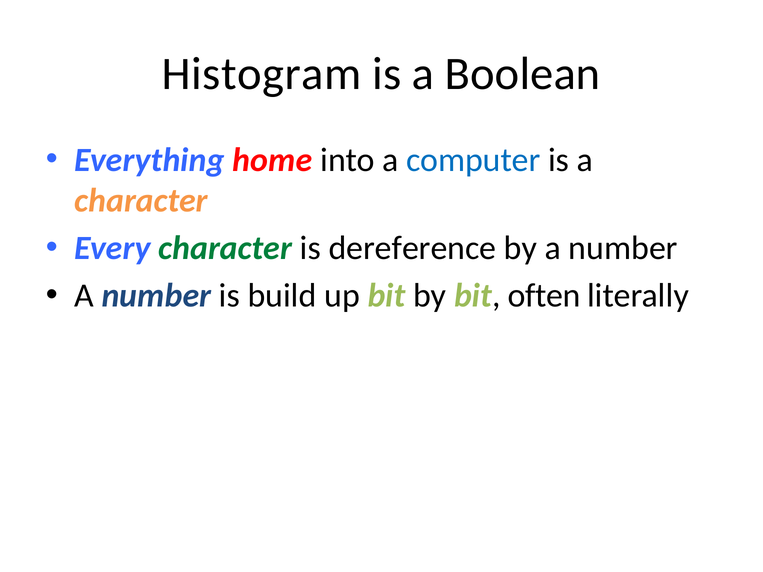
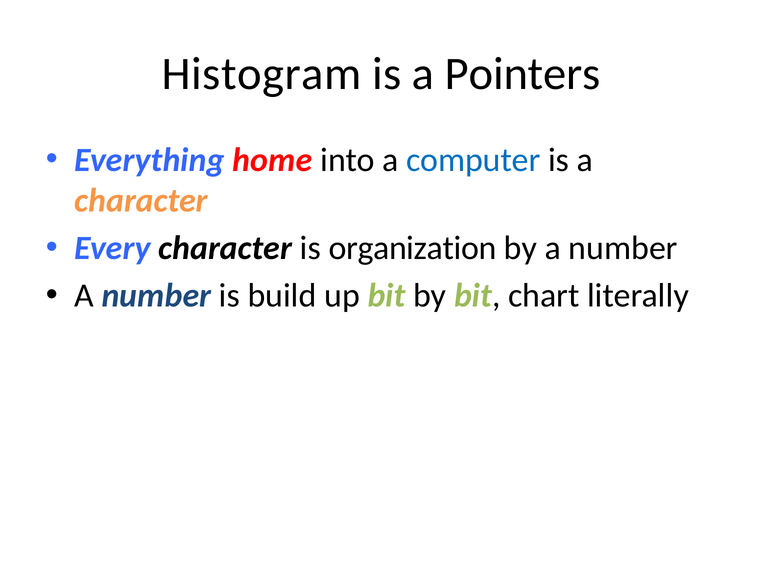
Boolean: Boolean -> Pointers (523, 74)
character colour: green -> black (225, 248)
dereference: dereference -> organization (413, 248)
often: often -> chart (544, 296)
